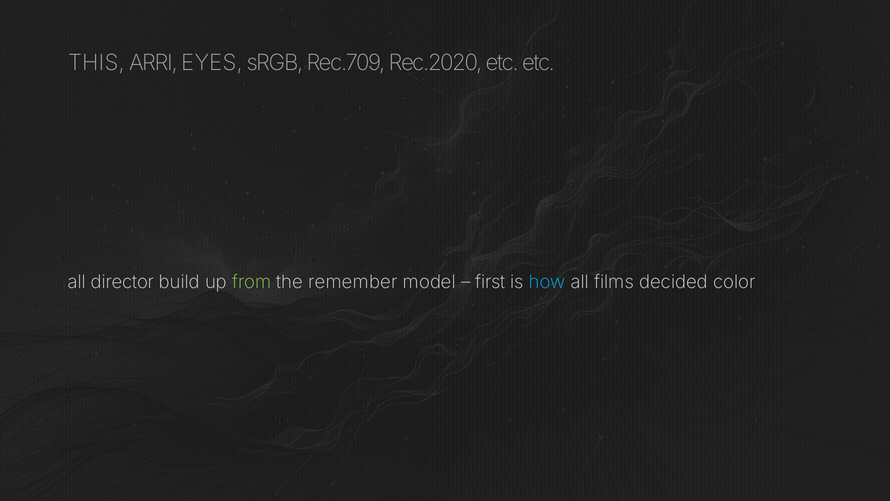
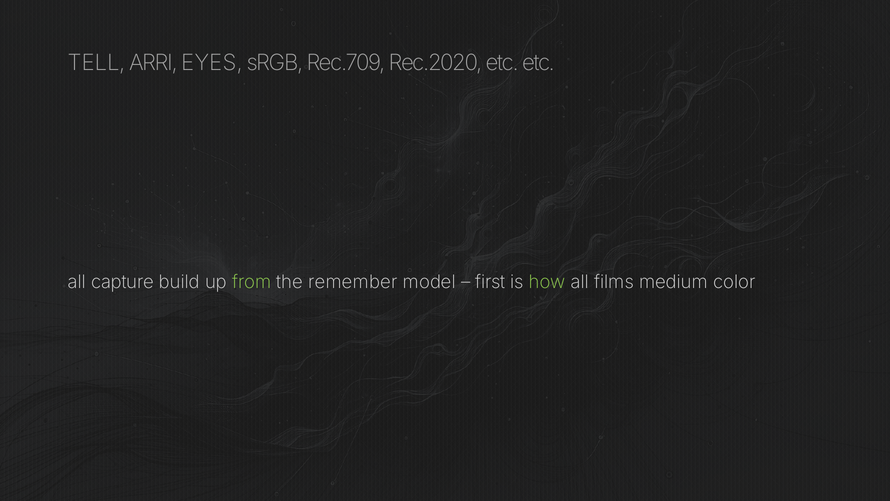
THIS: THIS -> TELL (97, 63)
director: director -> capture (123, 282)
how colour: light blue -> light green (547, 282)
decided: decided -> medium (674, 282)
